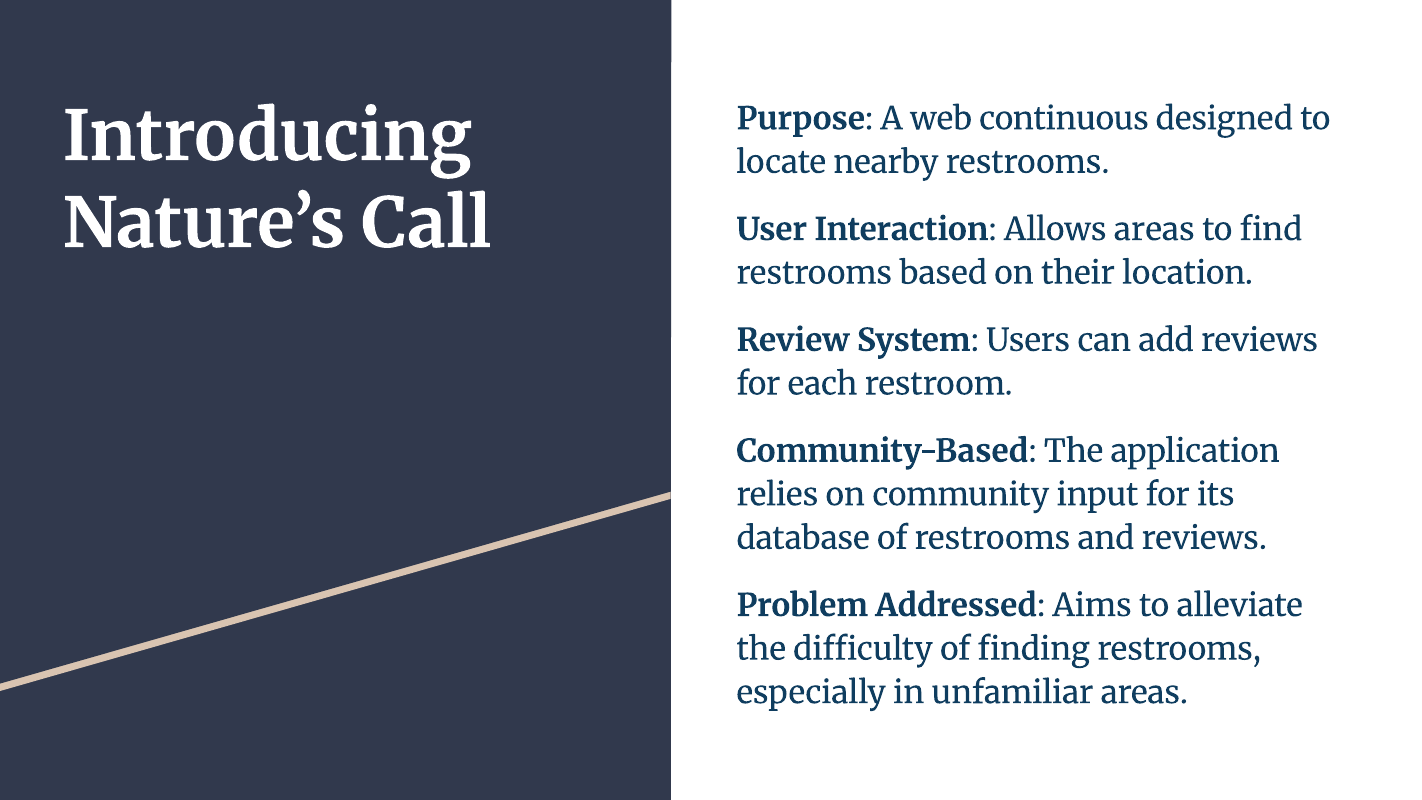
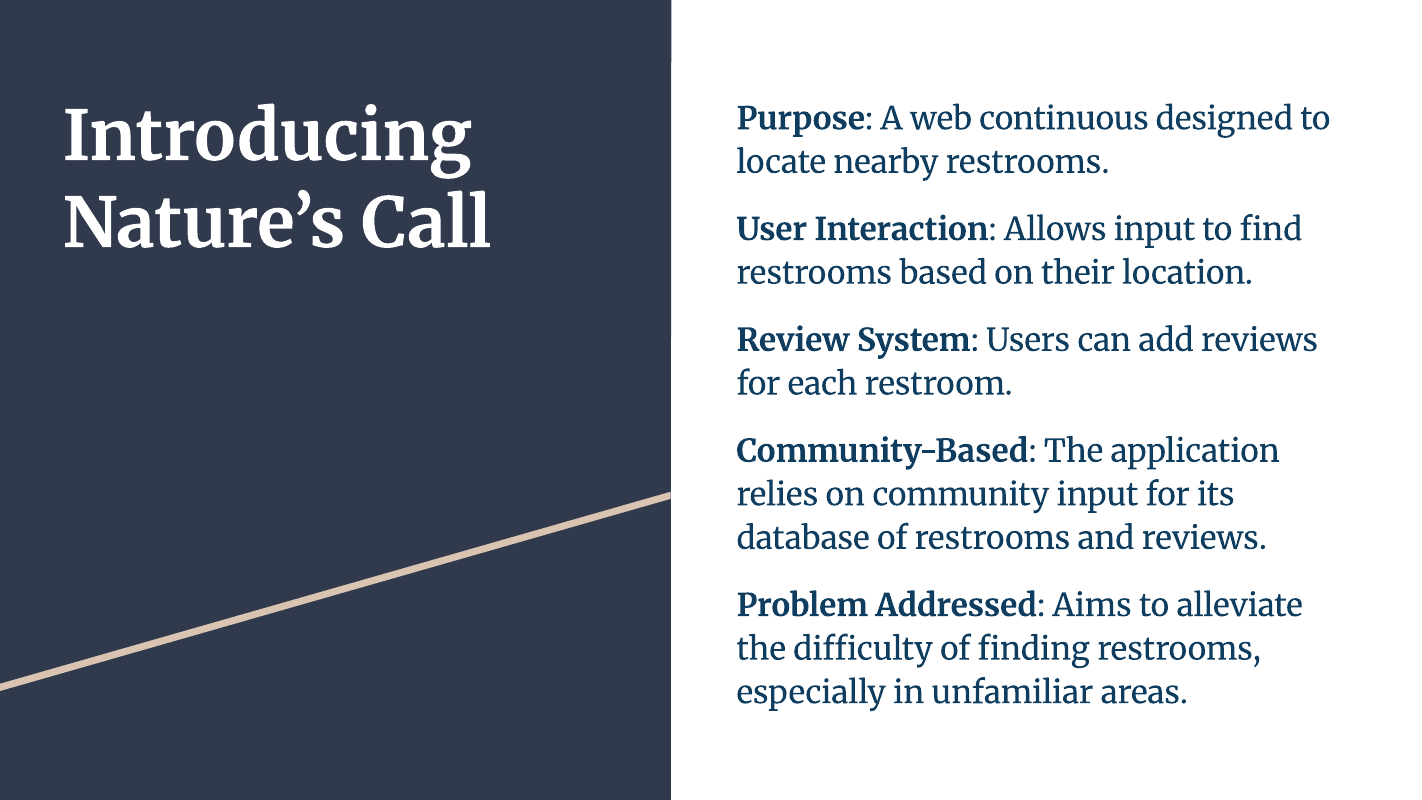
Allows areas: areas -> input (1155, 230)
